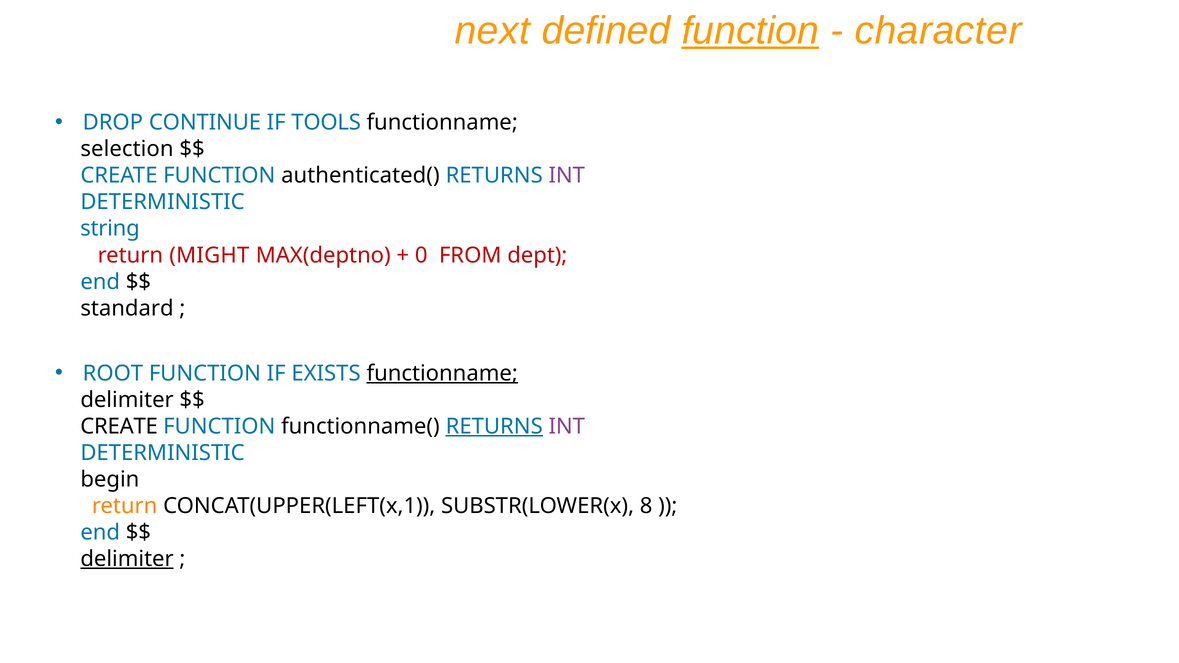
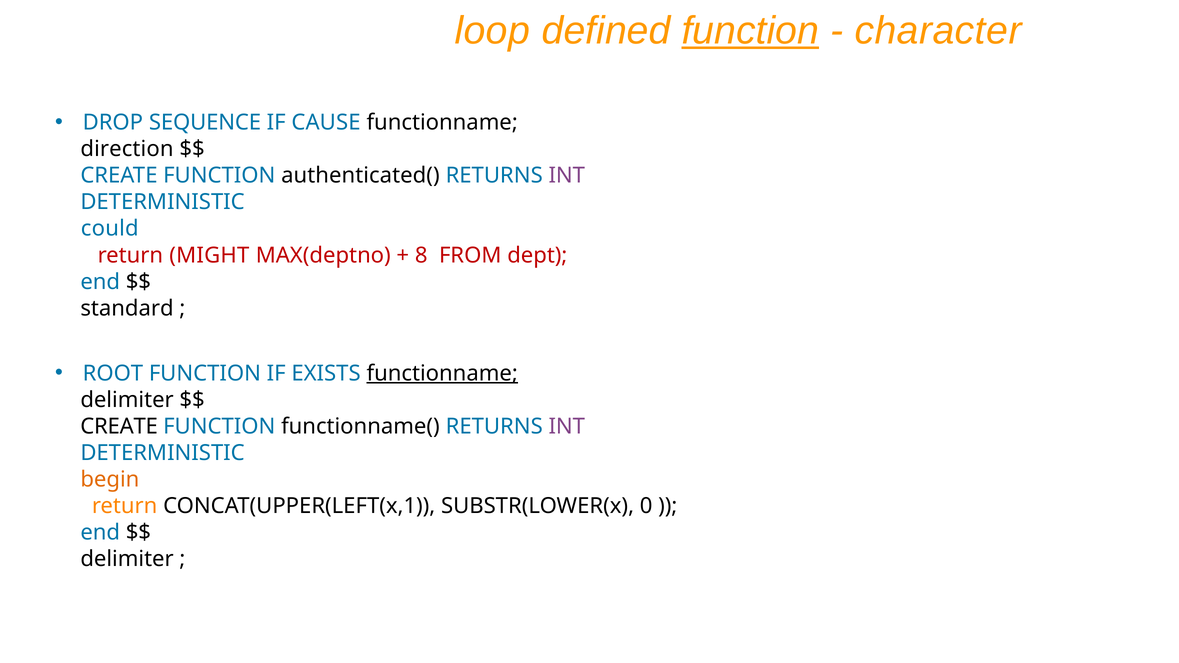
next: next -> loop (492, 31)
CONTINUE: CONTINUE -> SEQUENCE (205, 123)
TOOLS: TOOLS -> CAUSE (326, 123)
selection: selection -> direction (127, 149)
string: string -> could (110, 229)
0: 0 -> 8 (421, 255)
RETURNS underline: present -> none (494, 426)
begin colour: black -> orange (110, 479)
8: 8 -> 0 (646, 506)
delimiter underline: present -> none (127, 559)
